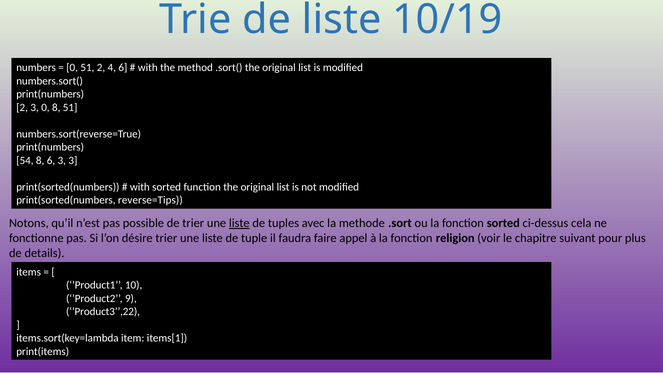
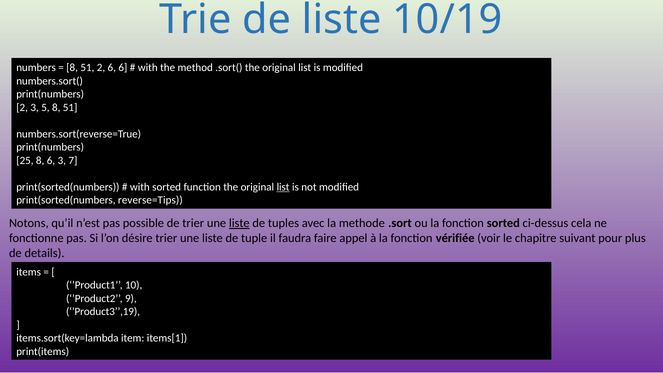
0: 0 -> 8 (72, 68)
2 4: 4 -> 6 (112, 68)
3 0: 0 -> 5 (45, 108)
54: 54 -> 25 (25, 161)
3 3: 3 -> 7 (73, 161)
list underline: none -> present (283, 187)
religion: religion -> vérifiée (455, 238)
’Product3’’,22: ’Product3’’,22 -> ’Product3’’,19 (103, 312)
